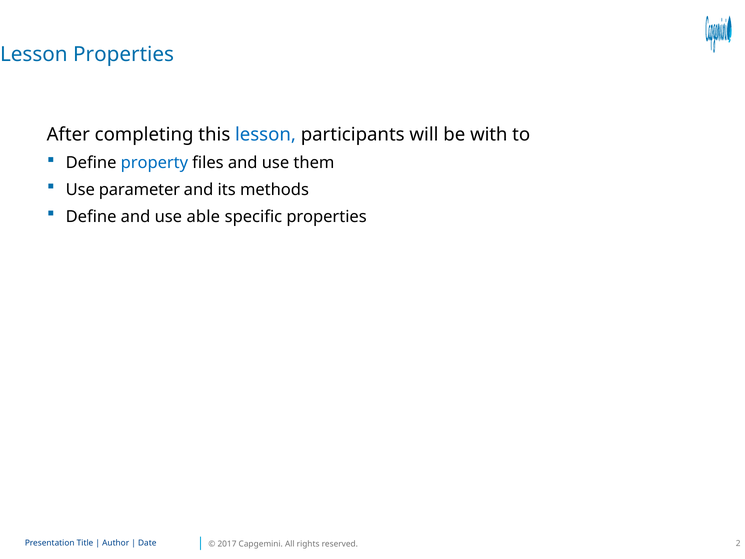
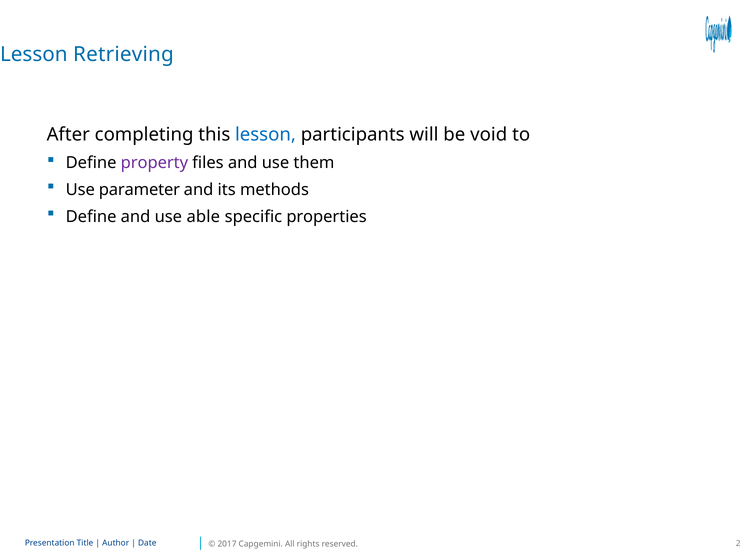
Lesson Properties: Properties -> Retrieving (123, 55)
with: with -> void (489, 135)
property colour: blue -> purple (154, 163)
